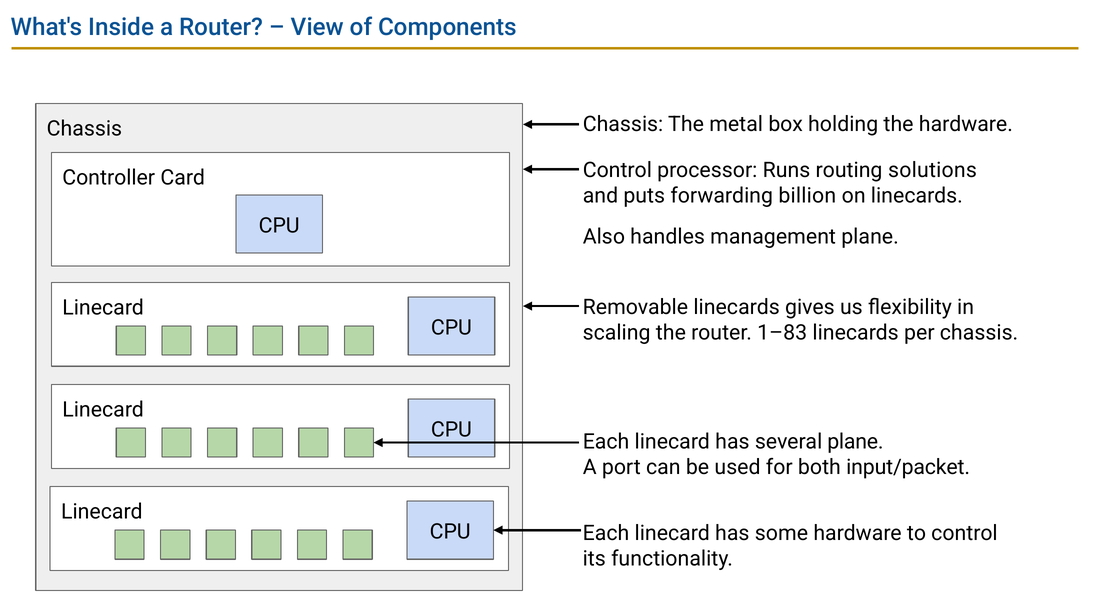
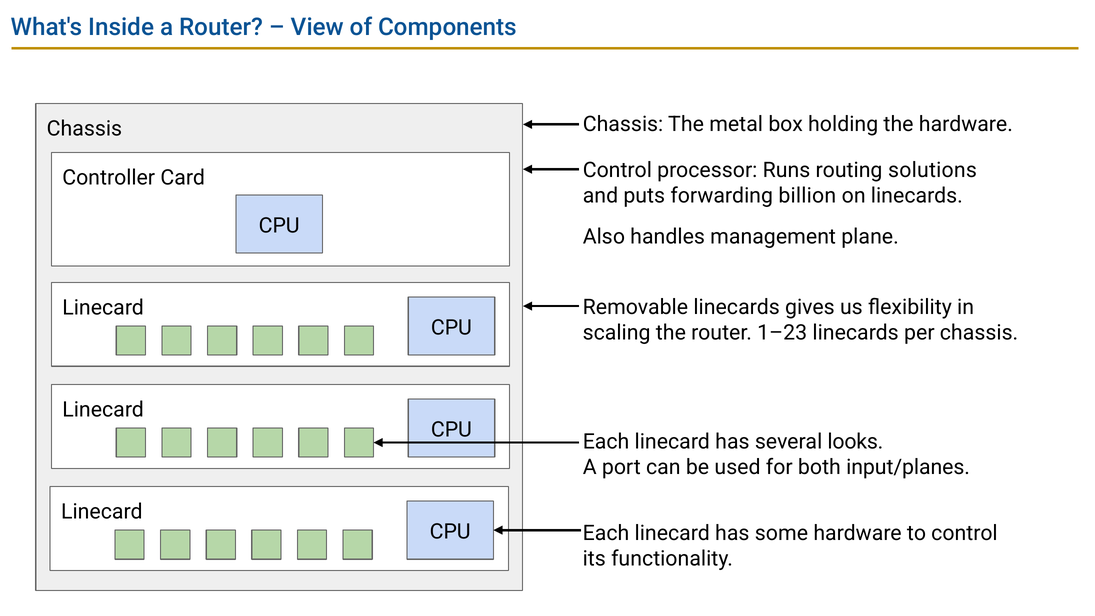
1–83: 1–83 -> 1–23 (782, 333)
several plane: plane -> looks (855, 442)
input/packet: input/packet -> input/planes (908, 467)
